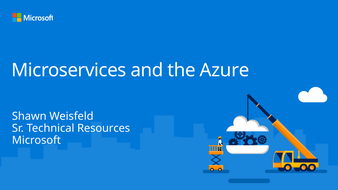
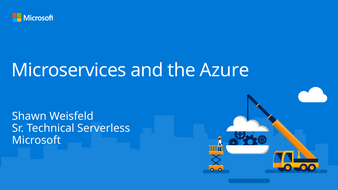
Resources: Resources -> Serverless (104, 128)
